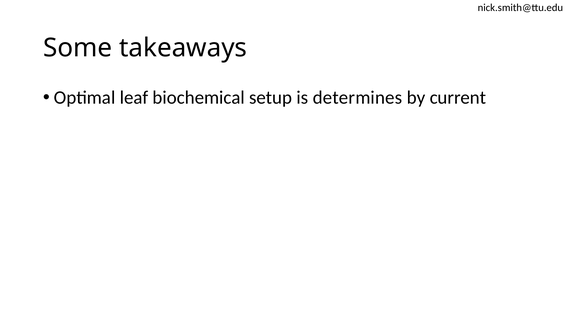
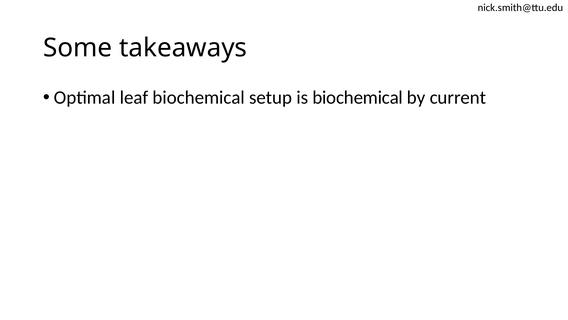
is determines: determines -> biochemical (358, 97)
